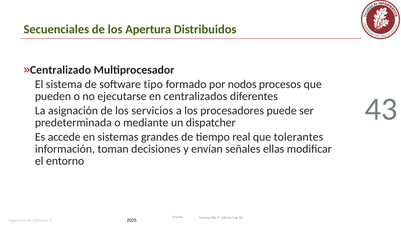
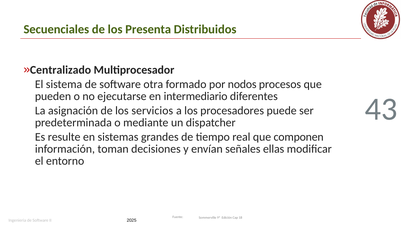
Apertura: Apertura -> Presenta (148, 29)
tipo: tipo -> otra (153, 84)
centralizados: centralizados -> intermediario (196, 96)
accede: accede -> resulte (64, 137)
tolerantes: tolerantes -> componen (299, 137)
